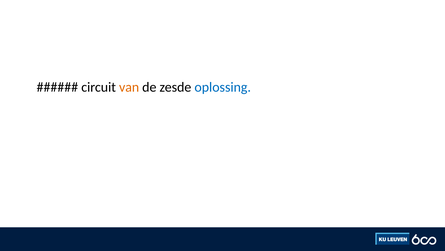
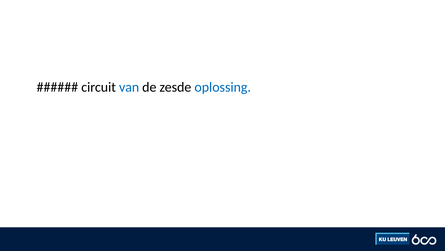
van colour: orange -> blue (129, 87)
